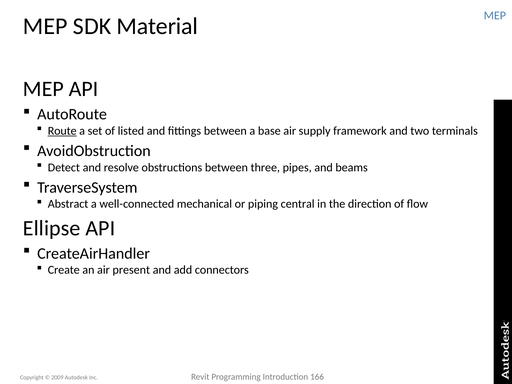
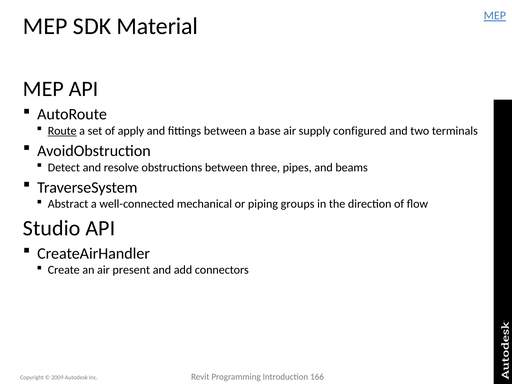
MEP underline: none -> present (495, 16)
listed: listed -> apply (131, 131)
framework: framework -> configured (360, 131)
central: central -> groups (298, 204)
Ellipse: Ellipse -> Studio (52, 228)
